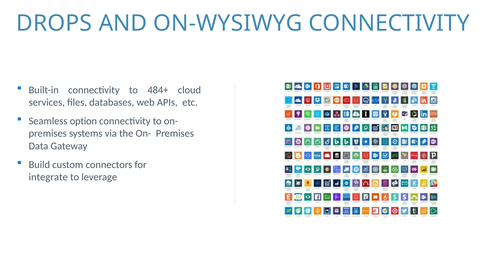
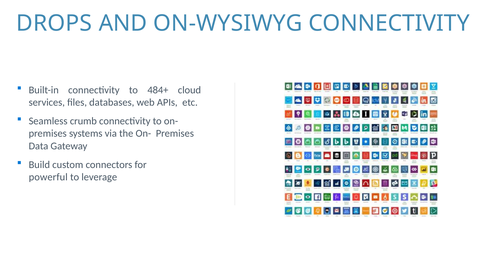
option: option -> crumb (83, 121)
integrate: integrate -> powerful (48, 177)
